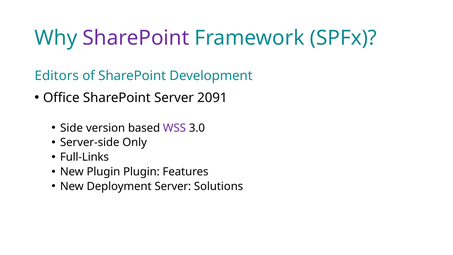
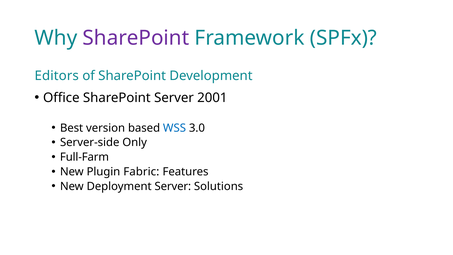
2091: 2091 -> 2001 (212, 98)
Side: Side -> Best (72, 128)
WSS colour: purple -> blue (174, 128)
Full-Links: Full-Links -> Full-Farm (84, 157)
Plugin Plugin: Plugin -> Fabric (141, 172)
